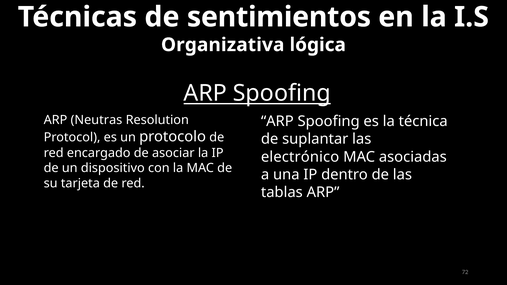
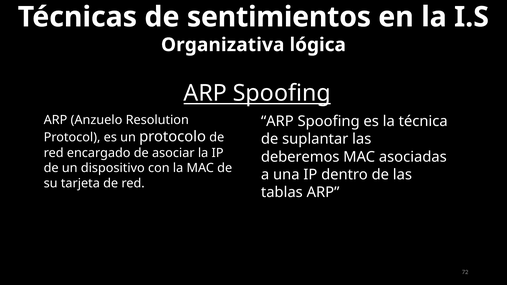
Neutras: Neutras -> Anzuelo (96, 120)
electrónico: electrónico -> deberemos (300, 157)
